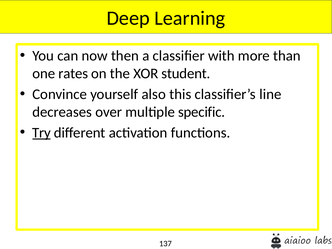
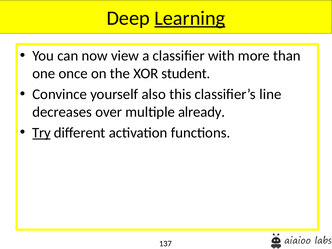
Learning underline: none -> present (190, 18)
then: then -> view (125, 56)
rates: rates -> once (73, 74)
specific: specific -> already (202, 112)
